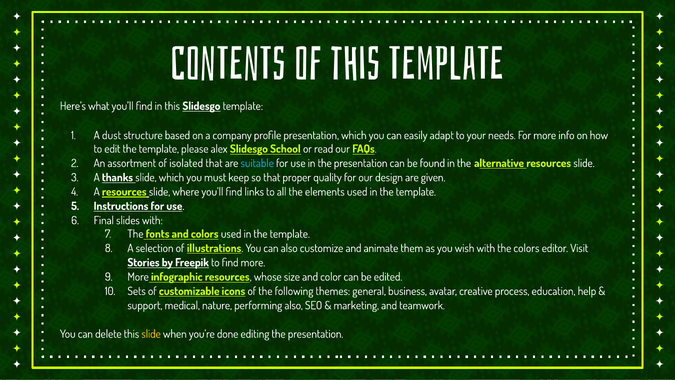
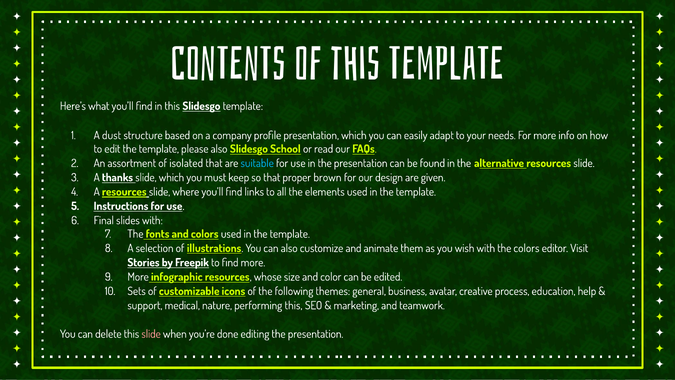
please alex: alex -> also (219, 149)
quality: quality -> brown (327, 177)
performing also: also -> this (294, 305)
slide colour: yellow -> pink (151, 334)
